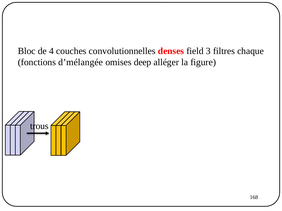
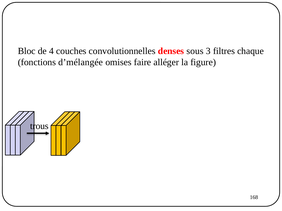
field: field -> sous (195, 51)
deep: deep -> faire (143, 62)
